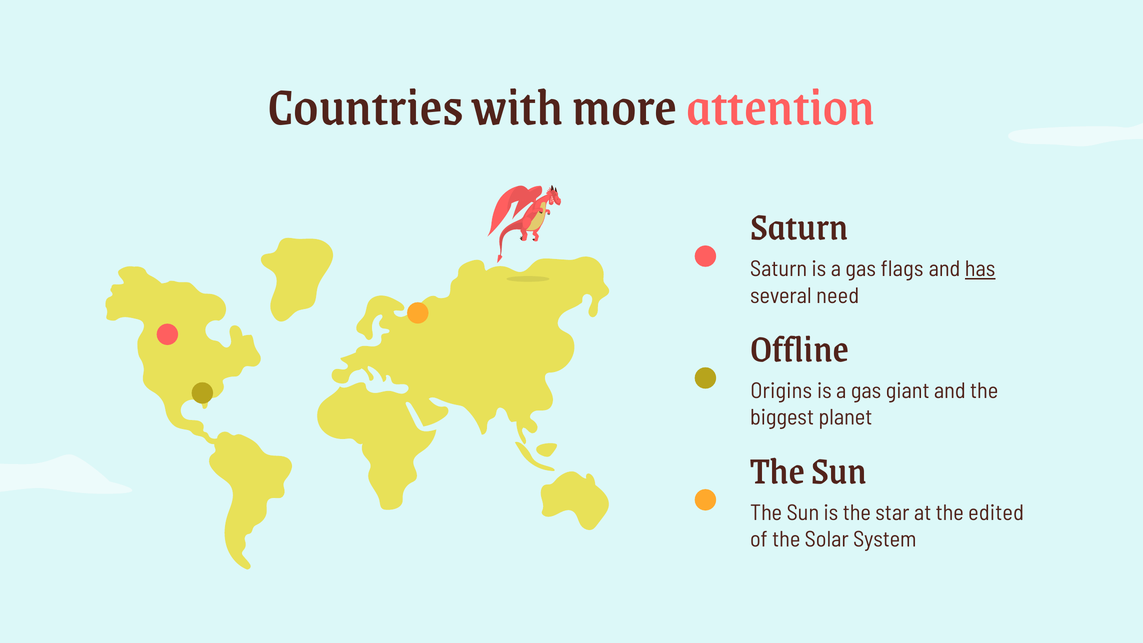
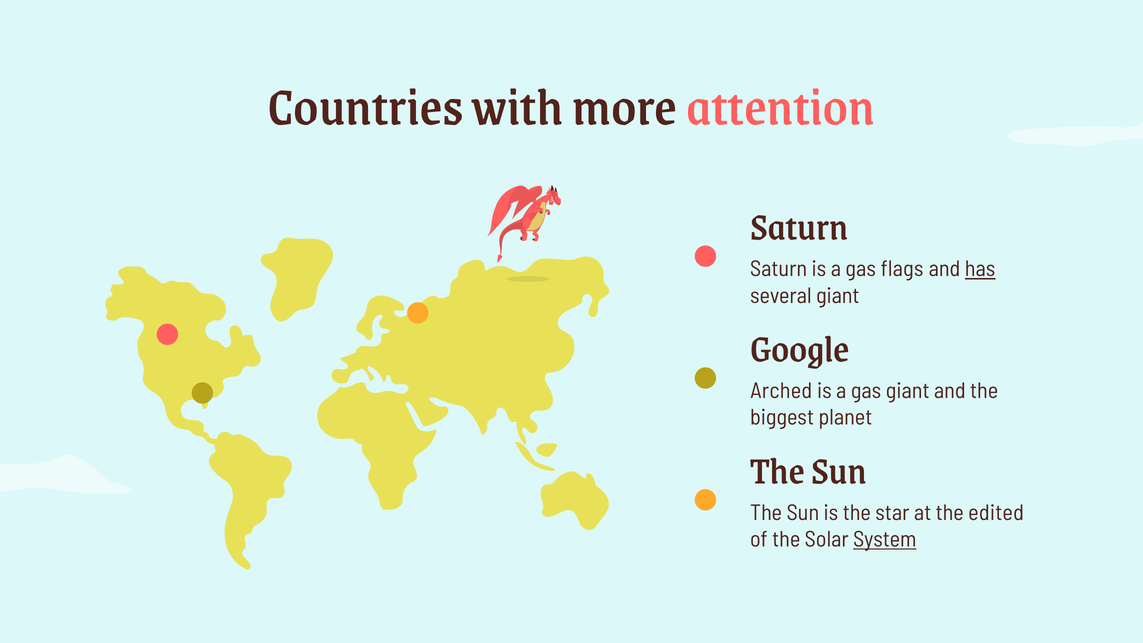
several need: need -> giant (838, 296)
Offline: Offline -> Google (800, 349)
Origins: Origins -> Arched (781, 391)
System underline: none -> present (885, 539)
